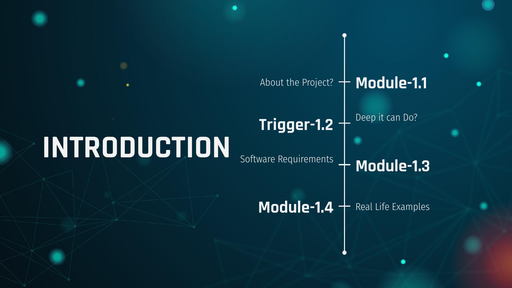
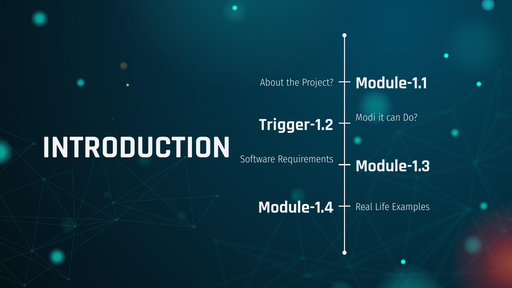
Deep: Deep -> Modi (366, 118)
